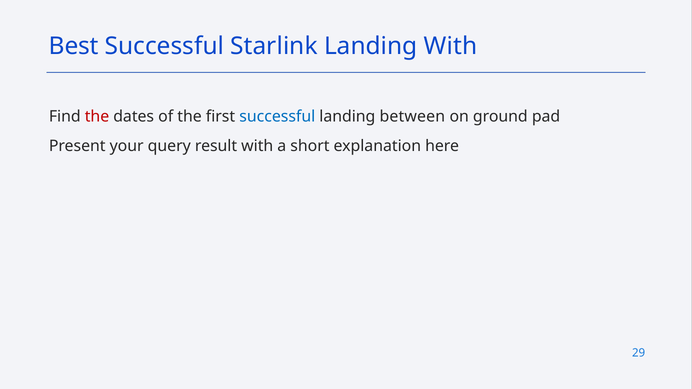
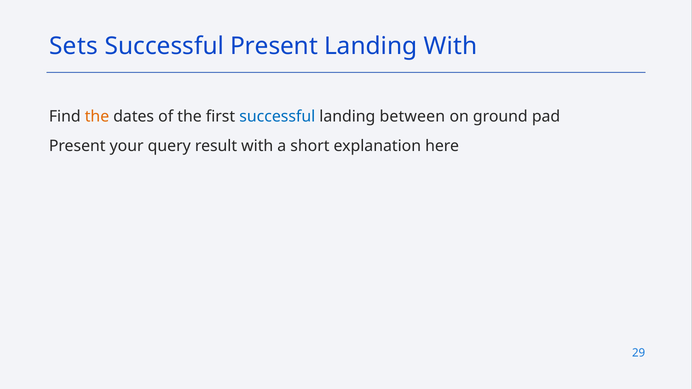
Best: Best -> Sets (74, 46)
Successful Starlink: Starlink -> Present (274, 46)
the colour: red -> orange (97, 117)
